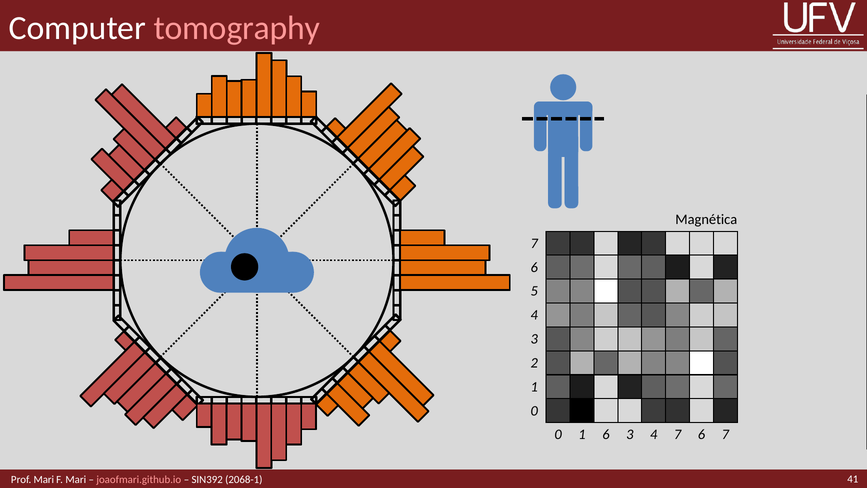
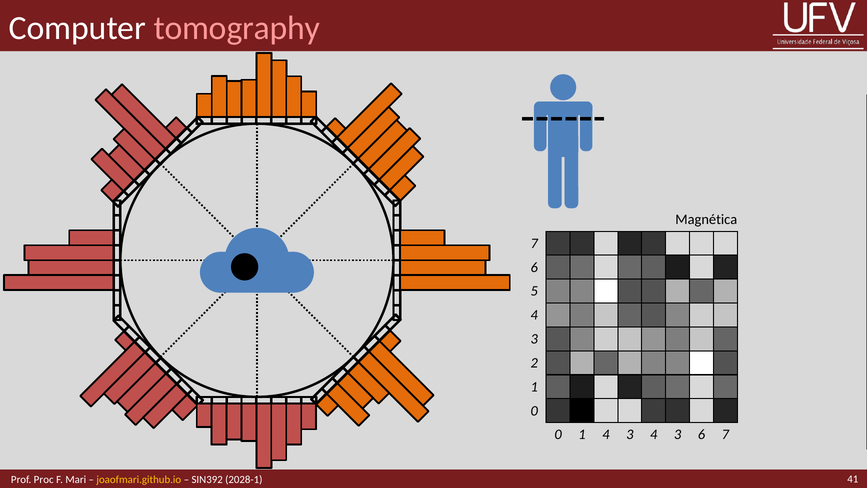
1 6: 6 -> 4 (606, 434)
3 4 7: 7 -> 3 (678, 434)
Prof Mari: Mari -> Proc (44, 479)
joaofmari.github.io colour: pink -> yellow (139, 479)
2068-1: 2068-1 -> 2028-1 (244, 479)
